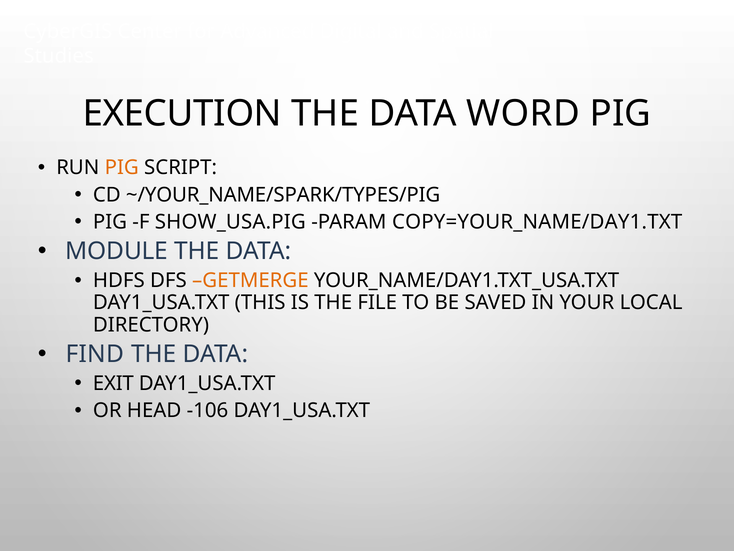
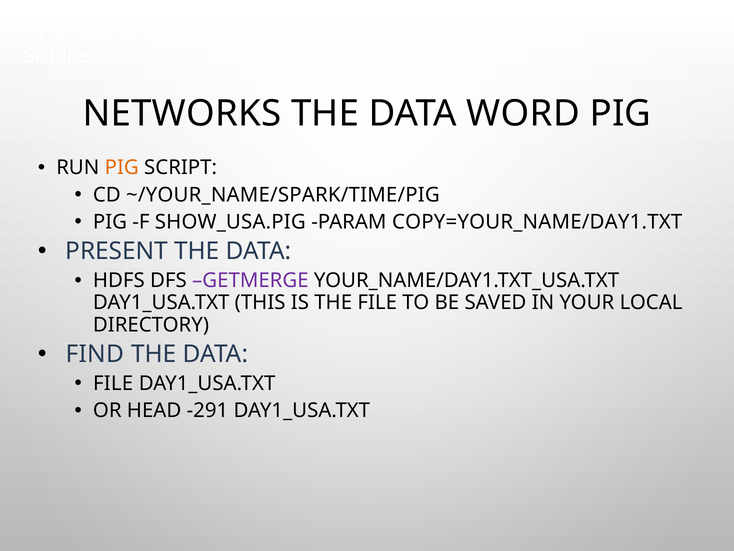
EXECUTION: EXECUTION -> NETWORKS (182, 114)
~/YOUR_NAME/SPARK/TYPES/PIG: ~/YOUR_NAME/SPARK/TYPES/PIG -> ~/YOUR_NAME/SPARK/TIME/PIG (283, 195)
MODULE: MODULE -> PRESENT (117, 251)
GETMERGE colour: orange -> purple (250, 280)
EXIT: EXIT -> FILE (113, 383)
-106: -106 -> -291 (207, 410)
